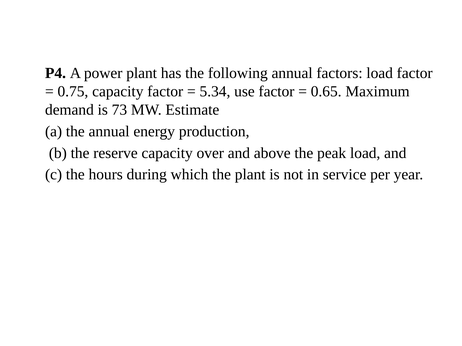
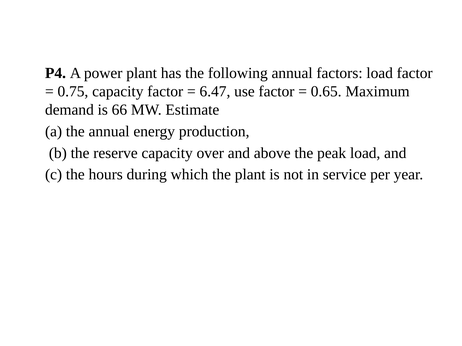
5.34: 5.34 -> 6.47 (215, 92)
73: 73 -> 66 (119, 110)
